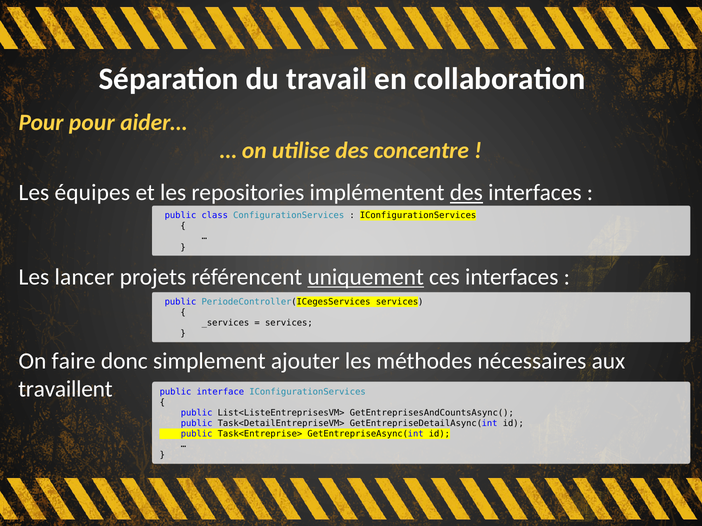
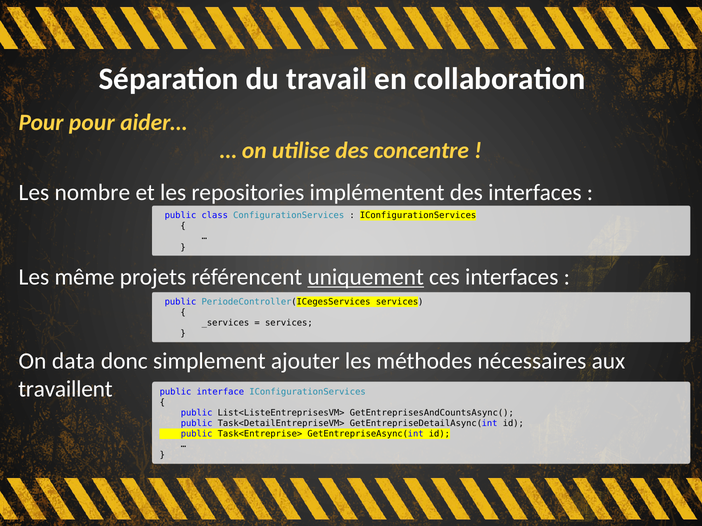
équipes: équipes -> nombre (92, 193)
des underline: present -> none (466, 193)
lancer: lancer -> même (85, 277)
faire: faire -> data (74, 361)
